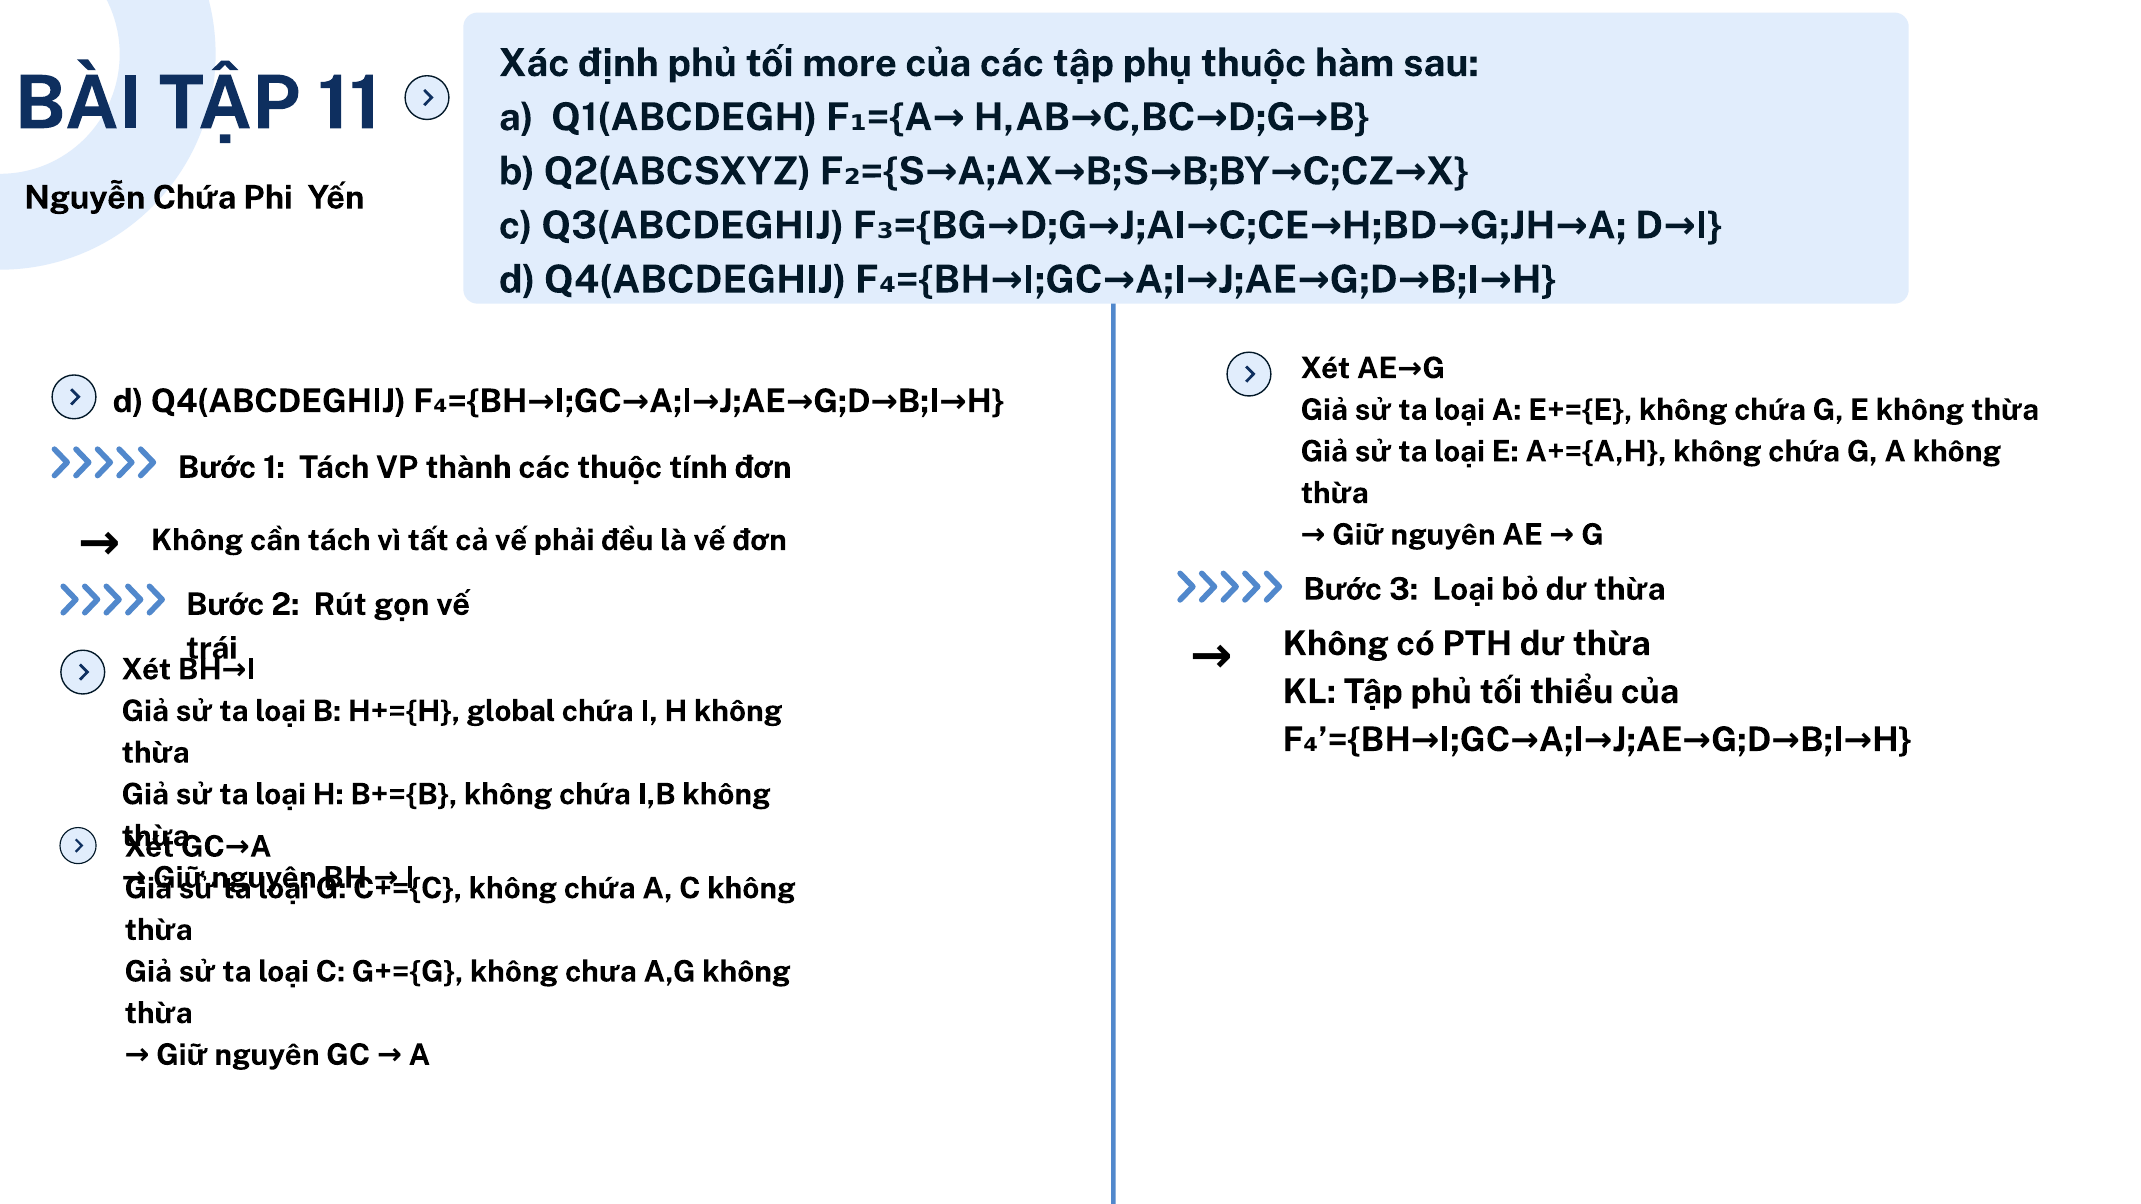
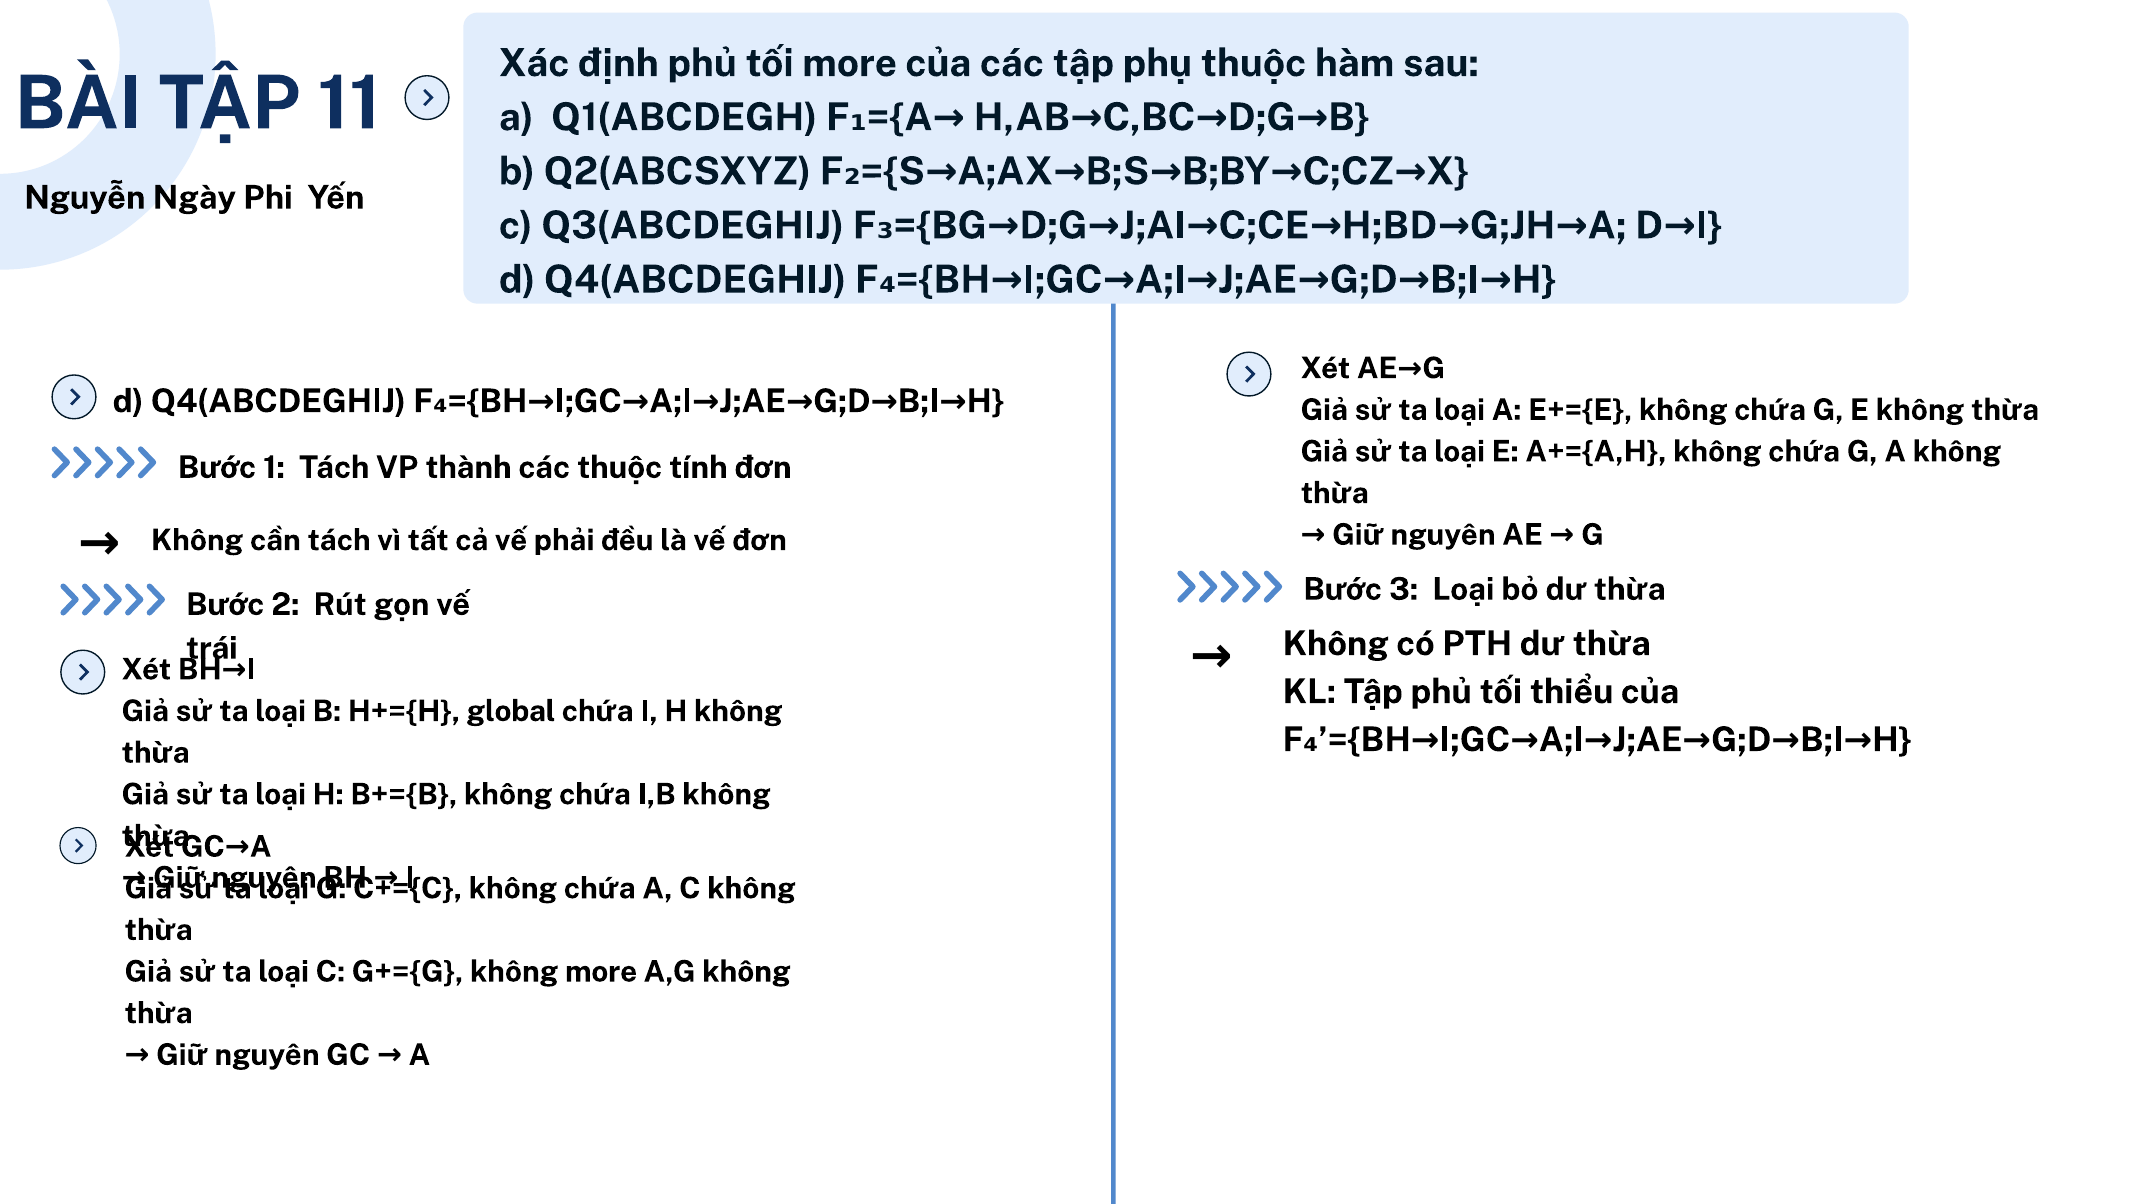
Nguyễn Chứa: Chứa -> Ngày (194, 198)
không chưa: chưa -> more (601, 972)
